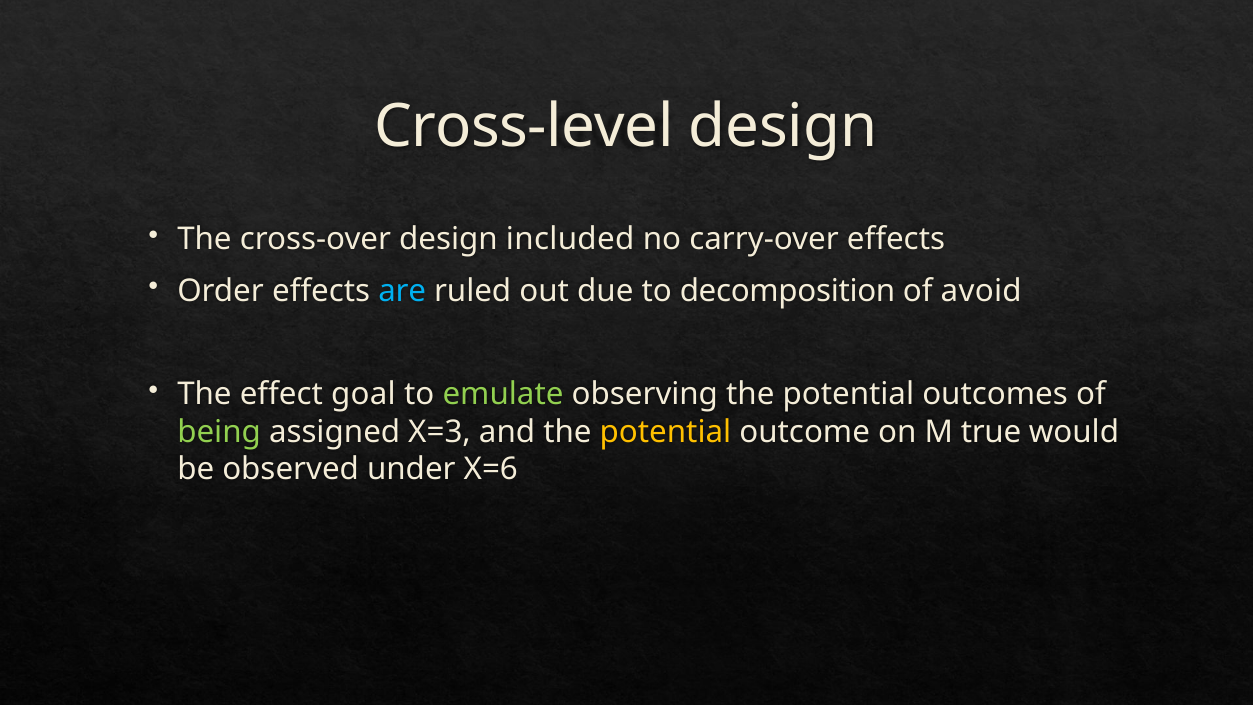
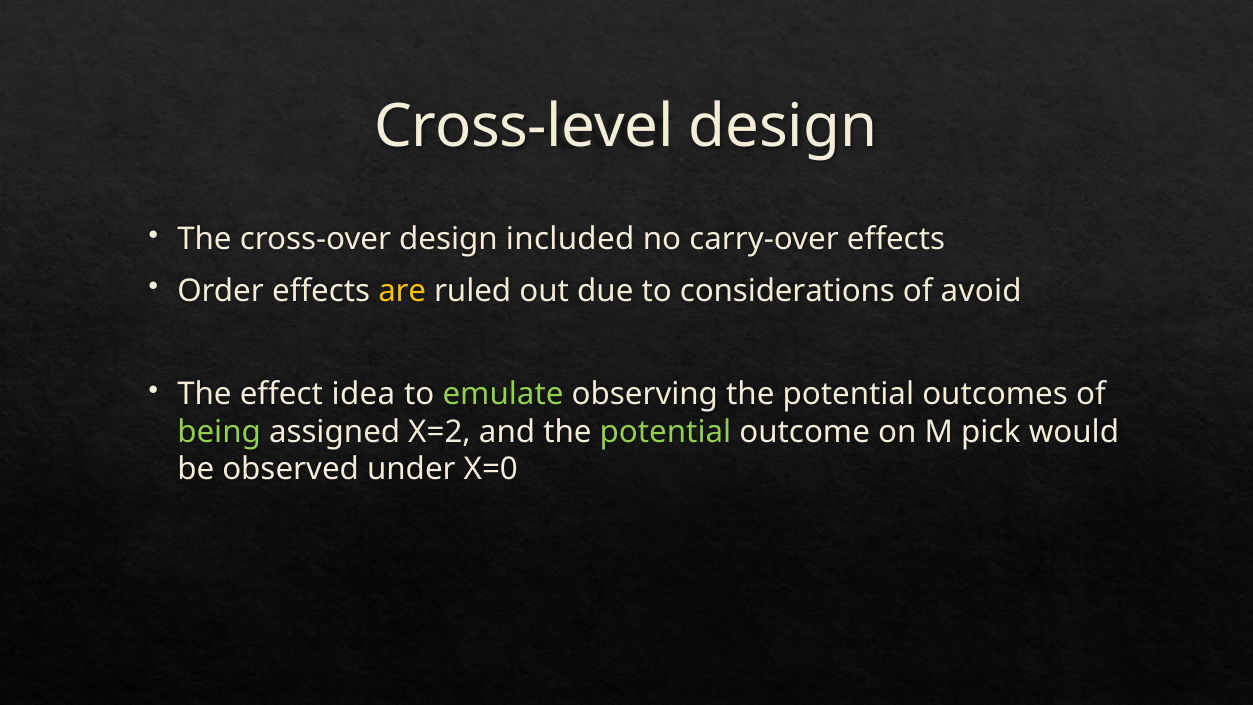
are colour: light blue -> yellow (402, 291)
decomposition: decomposition -> considerations (787, 291)
goal: goal -> idea (363, 394)
X=3: X=3 -> X=2 (440, 432)
potential colour: yellow -> light green (665, 432)
true: true -> pick (991, 432)
X=6: X=6 -> X=0 (491, 469)
